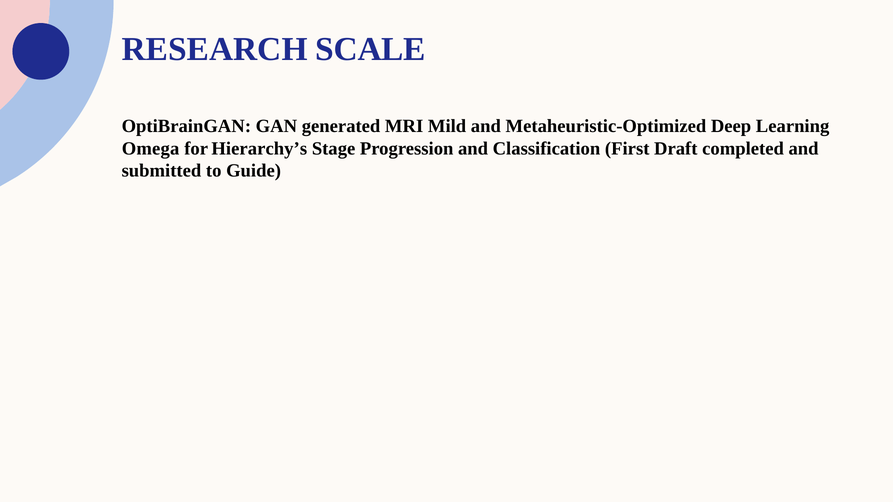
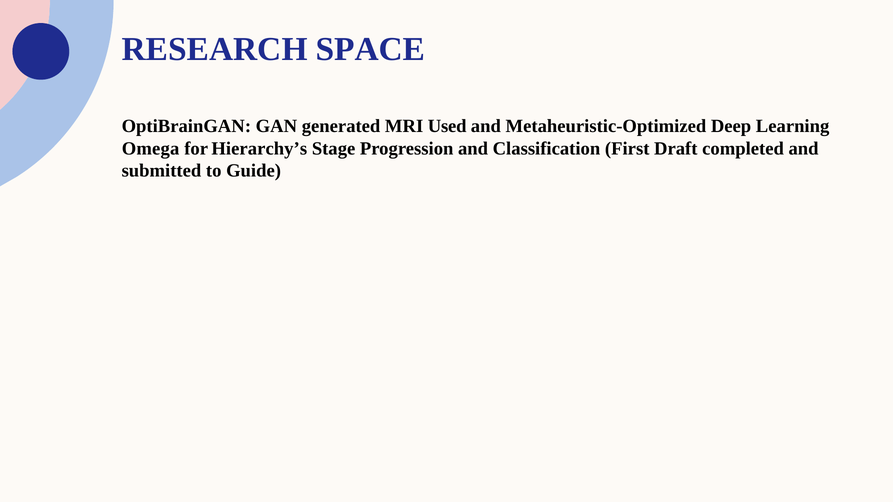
SCALE: SCALE -> SPACE (371, 49)
Mild: Mild -> Used (447, 126)
